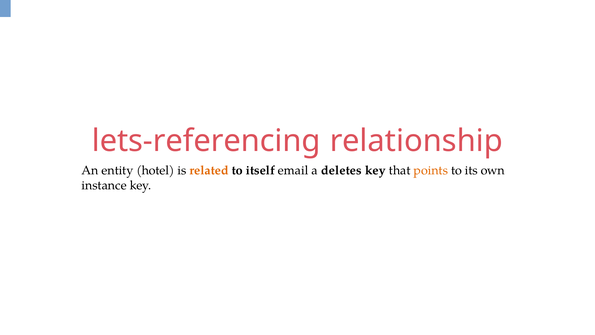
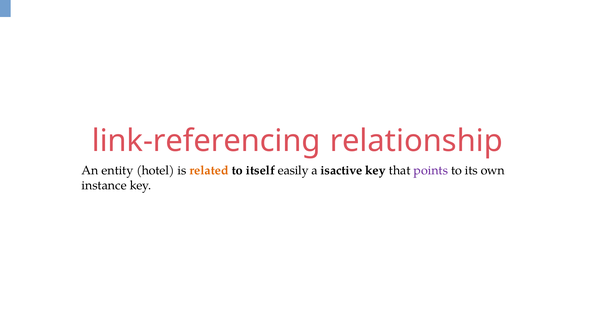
lets-referencing: lets-referencing -> link-referencing (206, 141)
email: email -> easily (293, 170)
deletes: deletes -> isactive (342, 170)
points colour: orange -> purple (431, 170)
